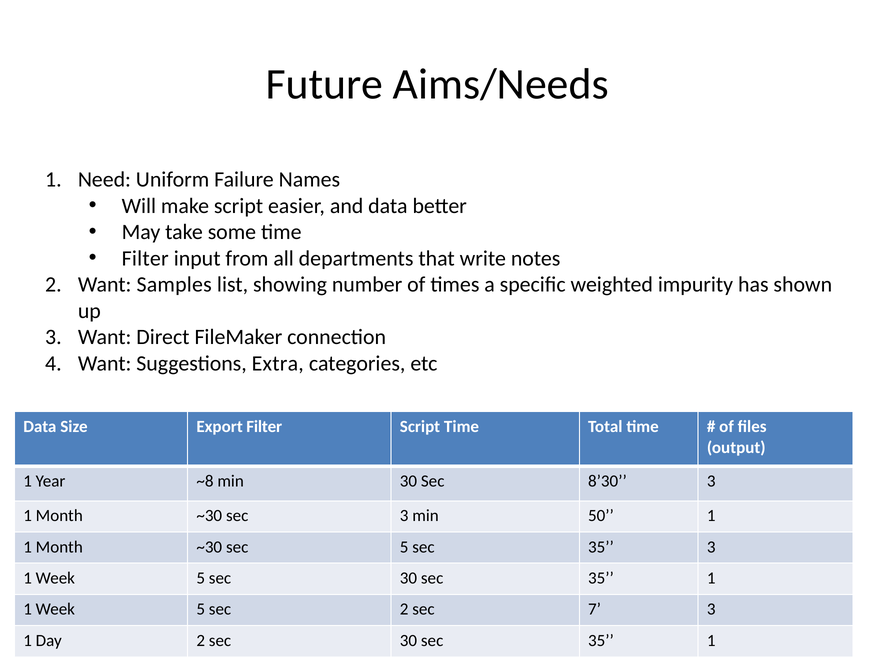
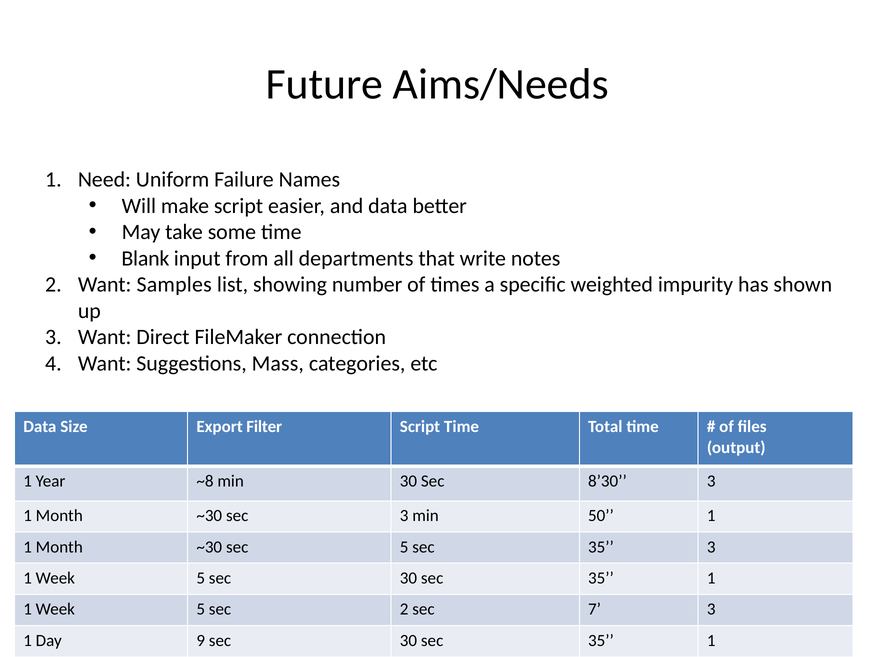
Filter: Filter -> Blank (145, 258)
Extra: Extra -> Mass (278, 363)
Day 2: 2 -> 9 (201, 640)
